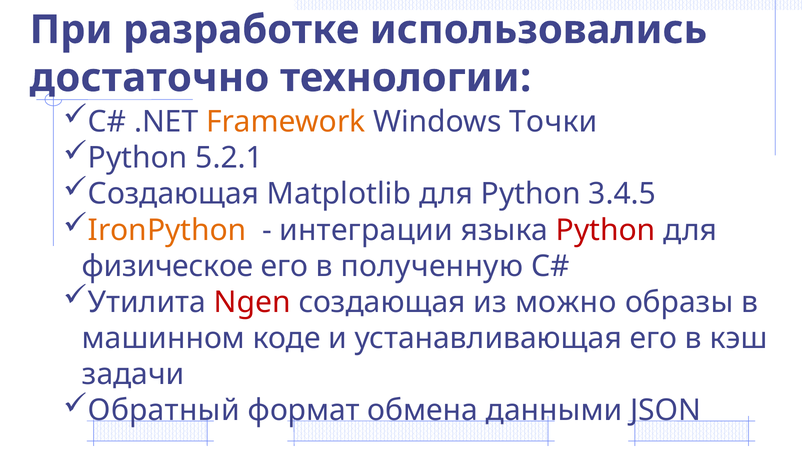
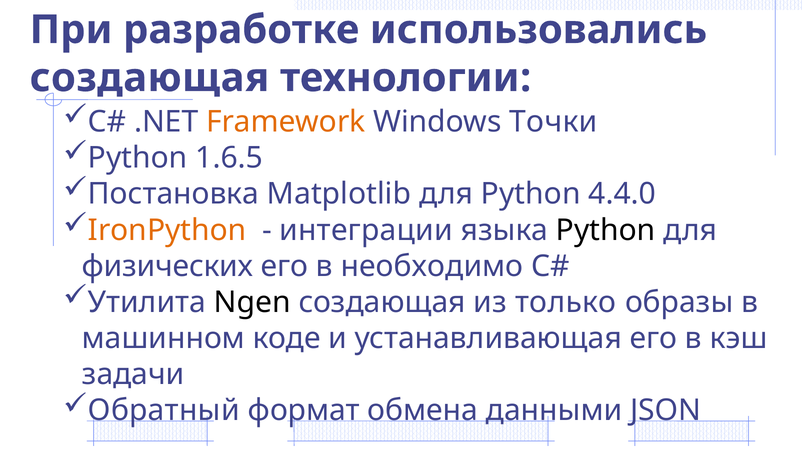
достаточно: достаточно -> создающая (149, 78)
5.2.1: 5.2.1 -> 1.6.5 (229, 158)
Создающая: Создающая -> Постановка (174, 194)
3.4.5: 3.4.5 -> 4.4.0 (622, 194)
Python colour: red -> black (606, 230)
физическое: физическое -> физических (168, 266)
полученную: полученную -> необходимо (432, 266)
Ngen colour: red -> black (252, 302)
можно: можно -> только (566, 302)
